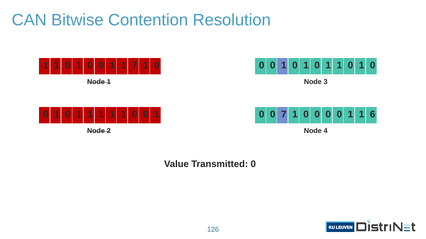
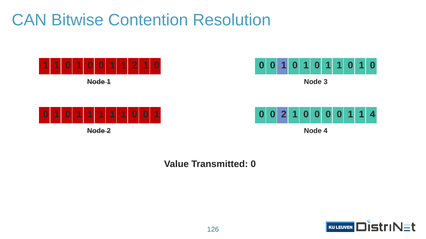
1 7: 7 -> 2 (135, 66)
0 7: 7 -> 2 (284, 115)
1 6: 6 -> 4 (373, 115)
